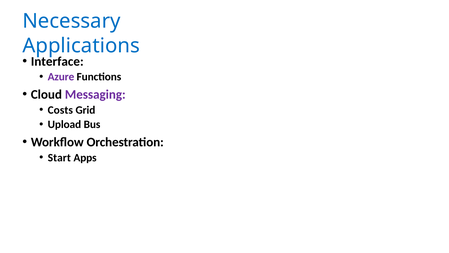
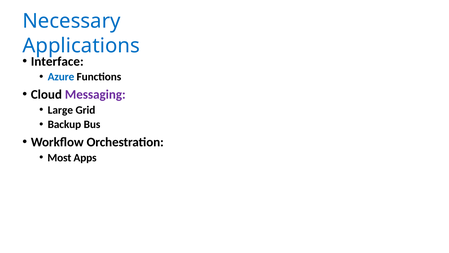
Azure colour: purple -> blue (61, 77)
Costs: Costs -> Large (60, 110)
Upload: Upload -> Backup (64, 124)
Start: Start -> Most (59, 158)
